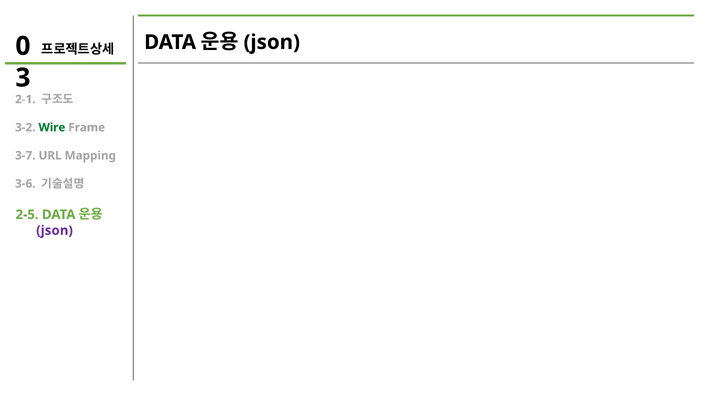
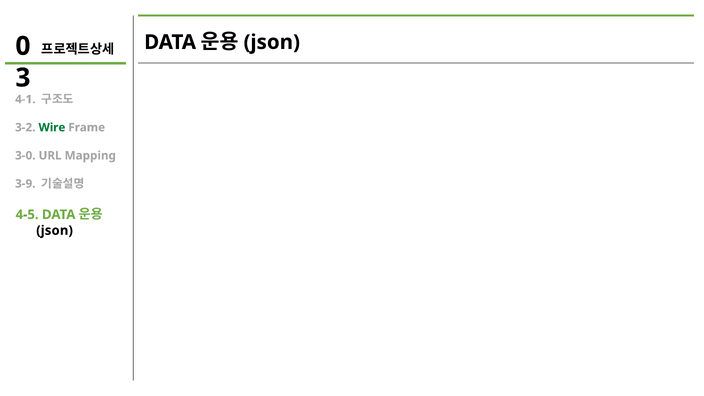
2-1: 2-1 -> 4-1 (25, 99)
3-7: 3-7 -> 3-0 (25, 156)
3-6: 3-6 -> 3-9 (25, 184)
2-5: 2-5 -> 4-5 (27, 215)
json colour: purple -> black (55, 230)
